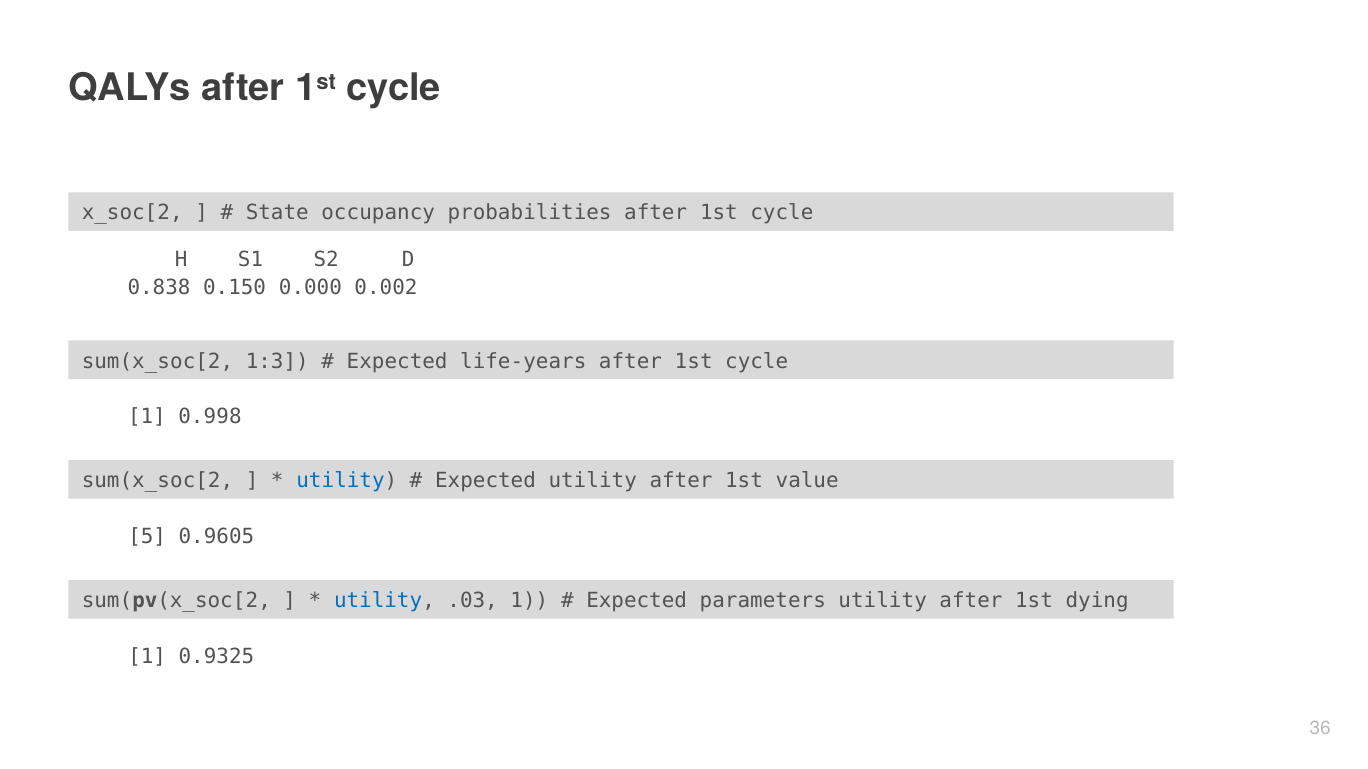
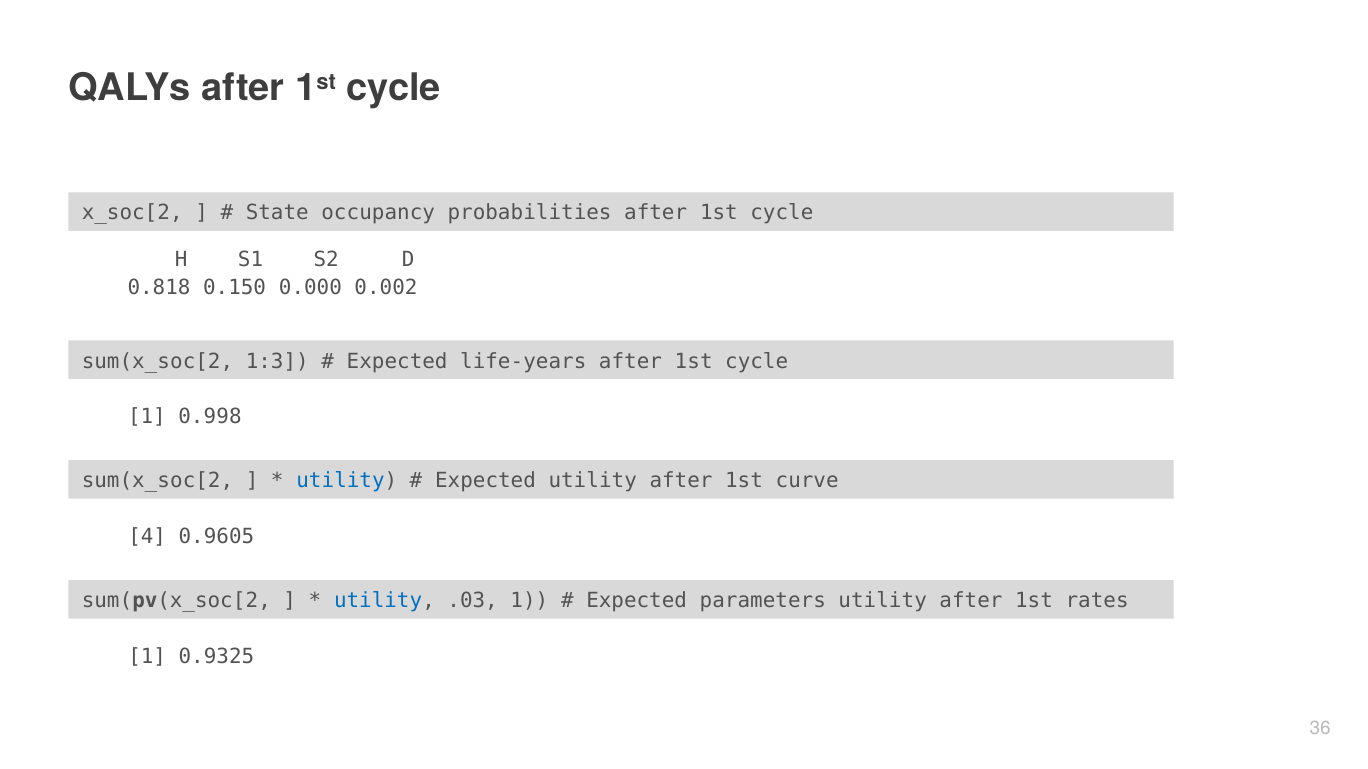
0.838: 0.838 -> 0.818 (159, 288)
value: value -> curve (807, 481)
5: 5 -> 4 (147, 537)
dying: dying -> rates (1097, 601)
